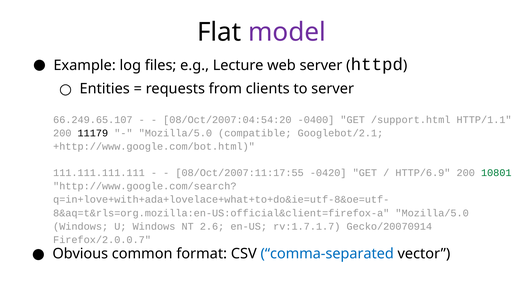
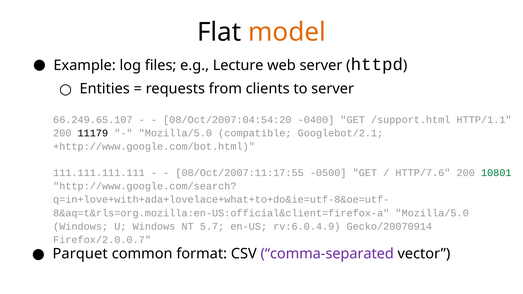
model colour: purple -> orange (287, 32)
-0420: -0420 -> -0500 (328, 173)
HTTP/6.9: HTTP/6.9 -> HTTP/7.6 (423, 173)
2.6: 2.6 -> 5.7 (212, 227)
rv:1.7.1.7: rv:1.7.1.7 -> rv:6.0.4.9 (307, 227)
Obvious: Obvious -> Parquet (80, 254)
comma-separated colour: blue -> purple (327, 254)
